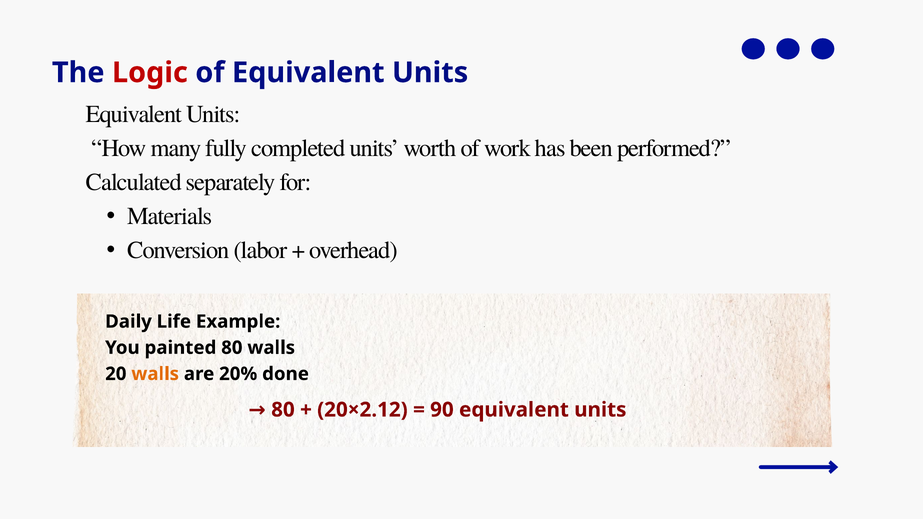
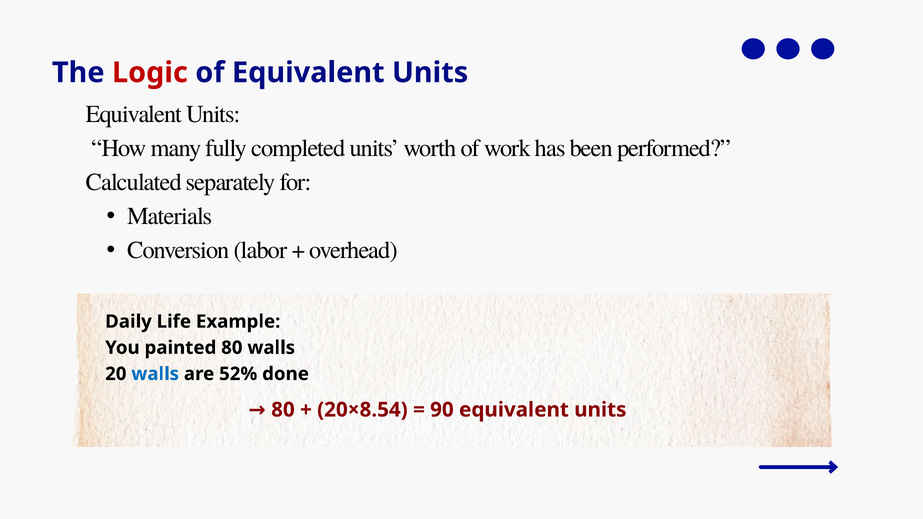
walls colour: orange -> blue (155, 374)
20%: 20% -> 52% (238, 374)
20×2.12: 20×2.12 -> 20×8.54 (362, 410)
